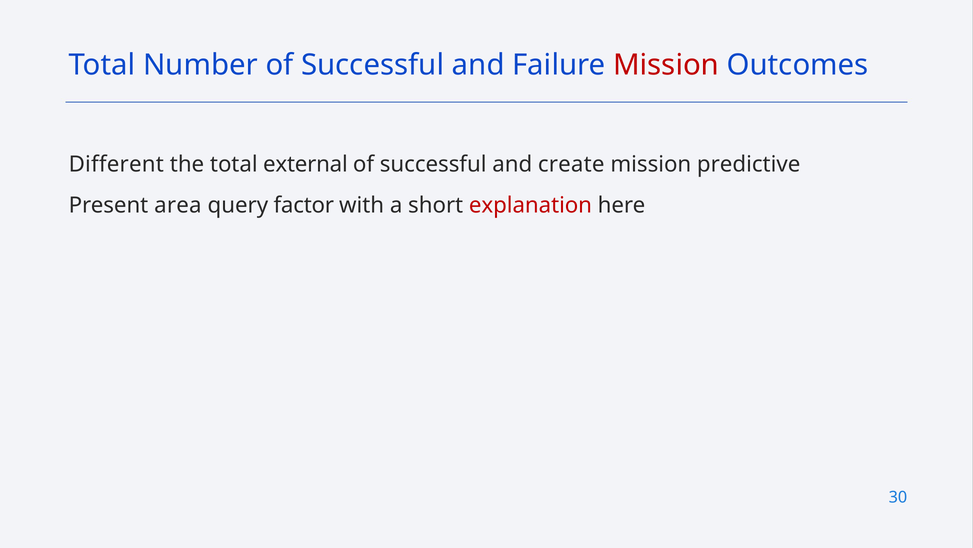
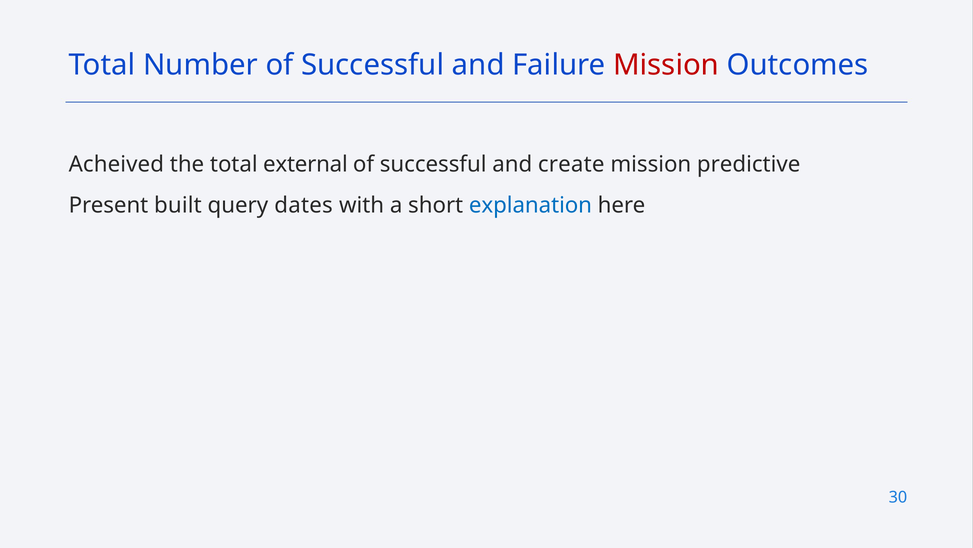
Different: Different -> Acheived (116, 164)
area: area -> built (178, 205)
factor: factor -> dates (304, 205)
explanation colour: red -> blue (530, 205)
